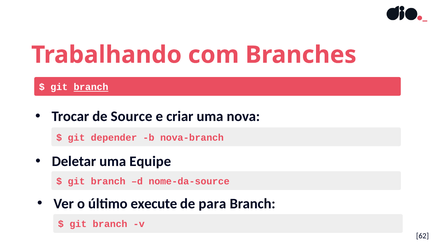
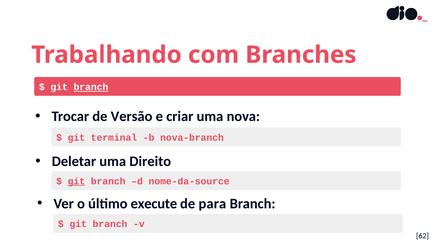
Source: Source -> Versão (132, 116)
depender: depender -> terminal (114, 137)
Equipe: Equipe -> Direito (150, 161)
git underline: none -> present (76, 181)
